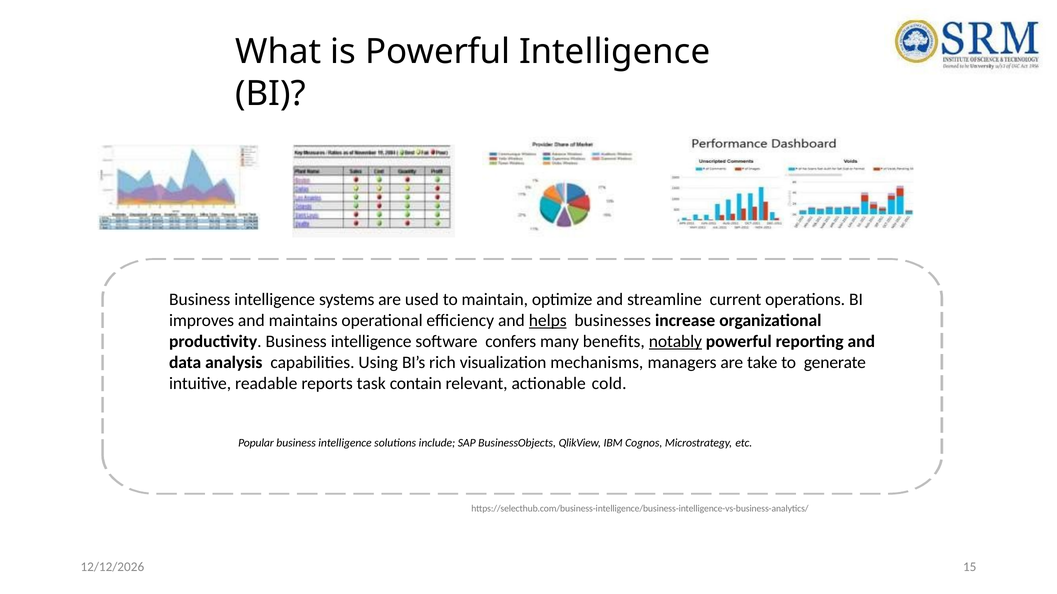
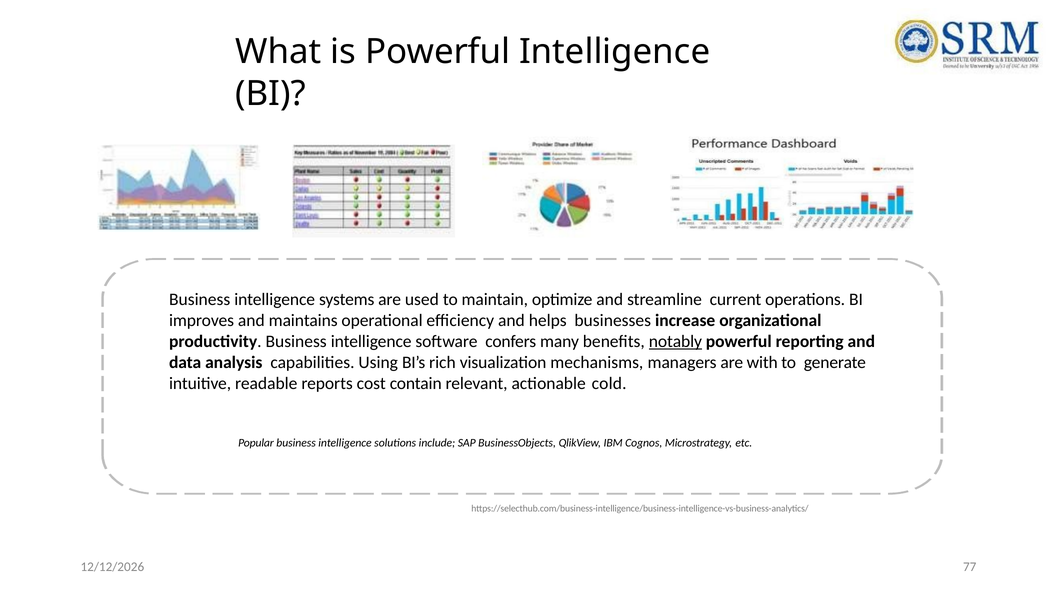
helps underline: present -> none (548, 321)
take: take -> with (762, 363)
task: task -> cost (371, 384)
15: 15 -> 77 (970, 568)
